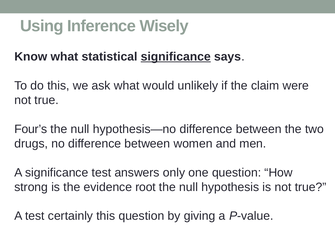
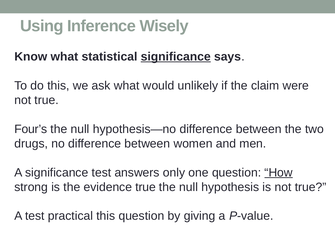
How underline: none -> present (279, 173)
evidence root: root -> true (146, 187)
certainly: certainly -> practical (70, 216)
